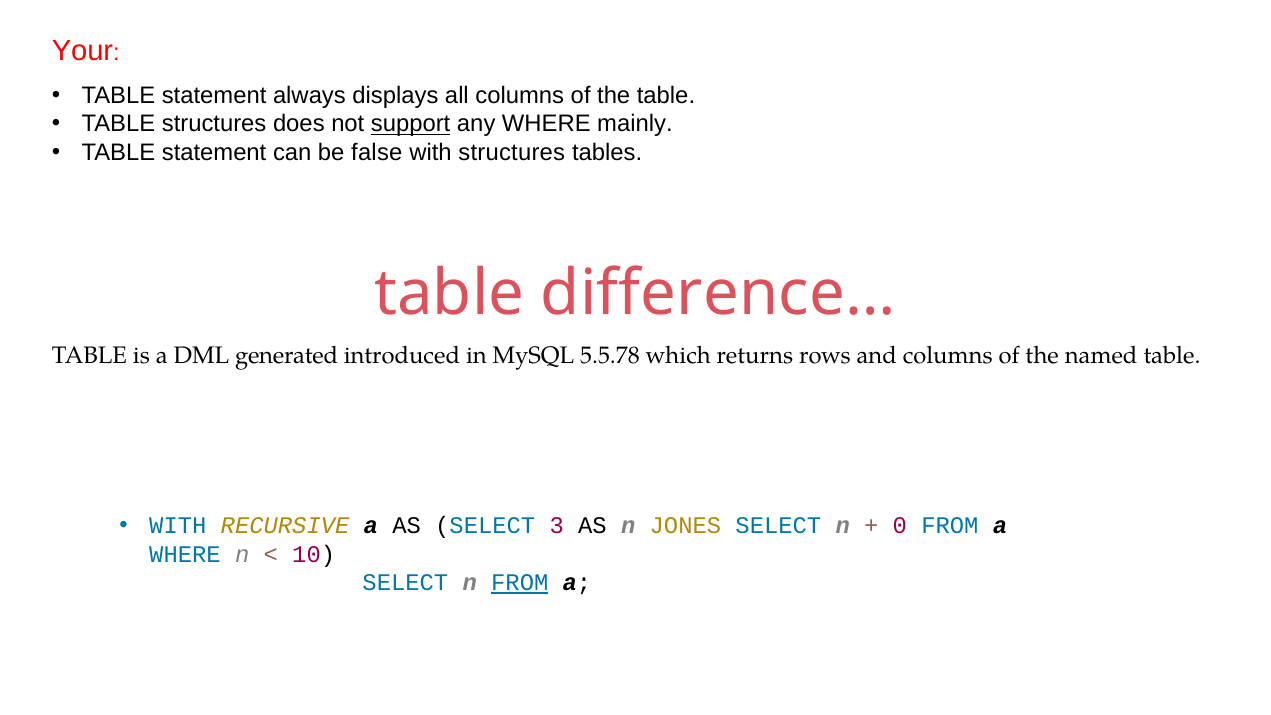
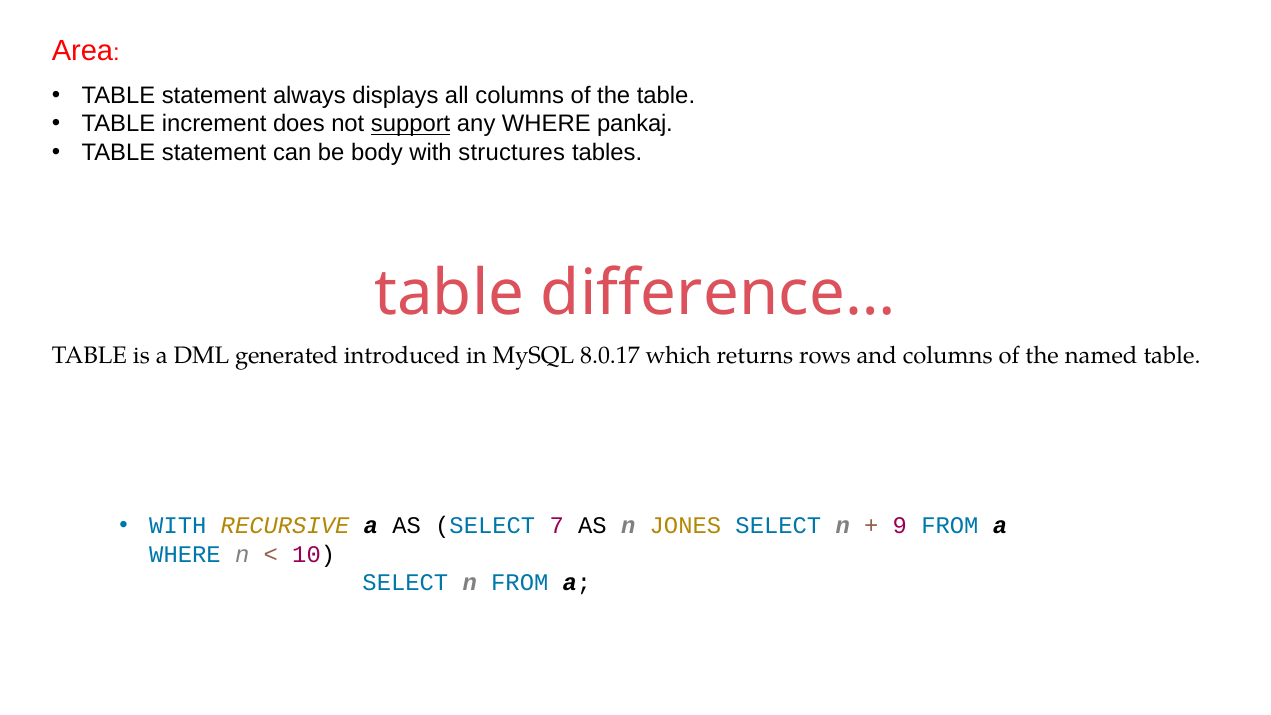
Your: Your -> Area (82, 51)
TABLE structures: structures -> increment (214, 124)
mainly: mainly -> pankaj (635, 124)
false: false -> body (377, 153)
5.5.78: 5.5.78 -> 8.0.17 (610, 356)
3: 3 -> 7 (557, 526)
0: 0 -> 9 (900, 526)
FROM underline: present -> none (520, 583)
